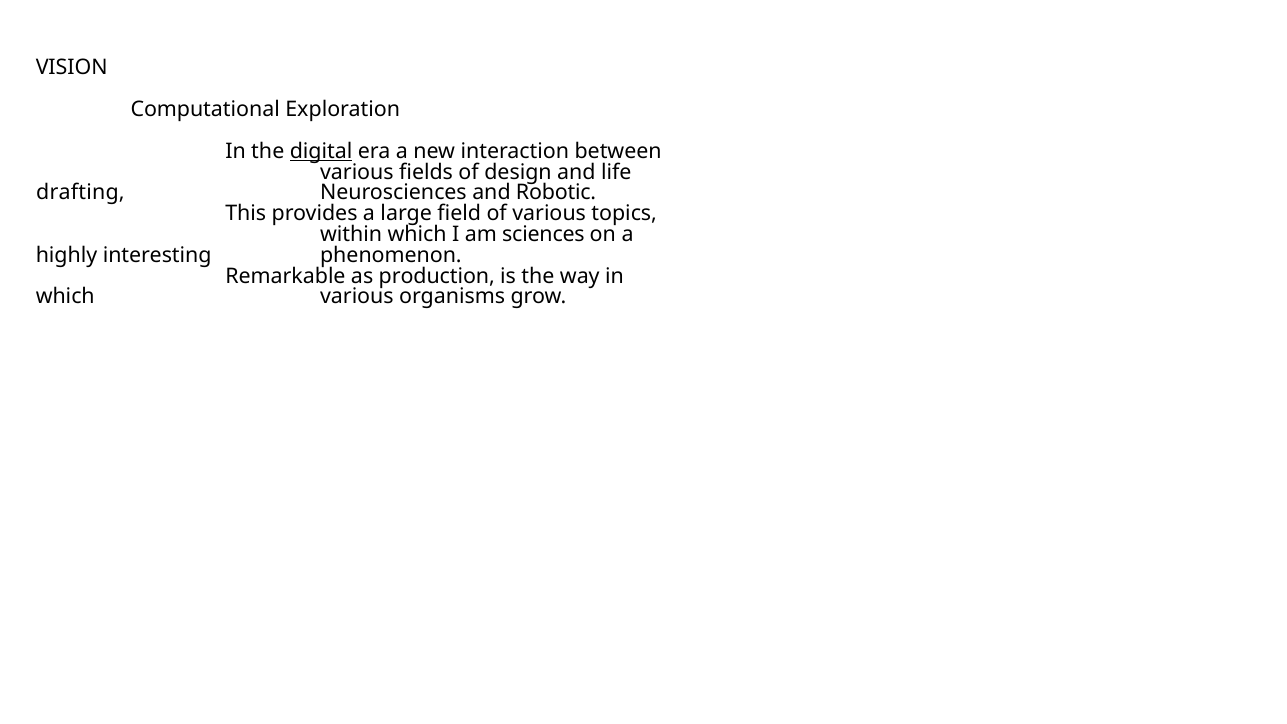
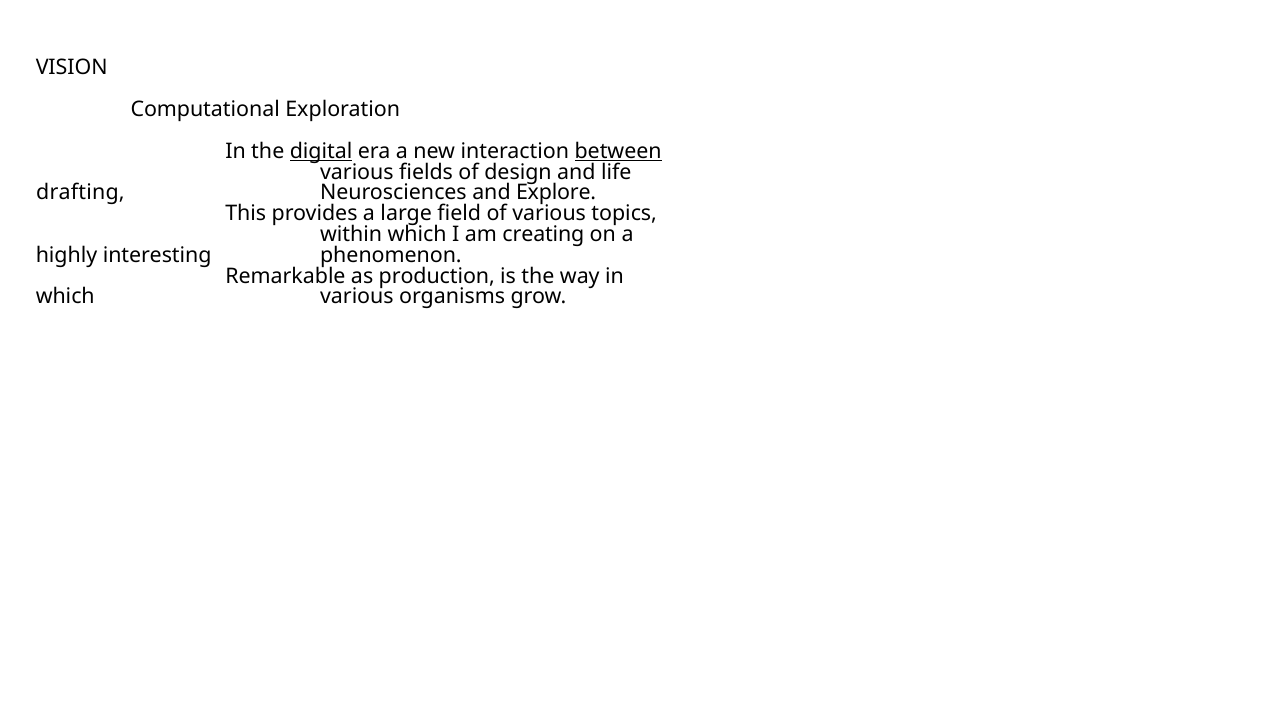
between underline: none -> present (618, 151)
Robotic: Robotic -> Explore (556, 193)
sciences: sciences -> creating (543, 234)
